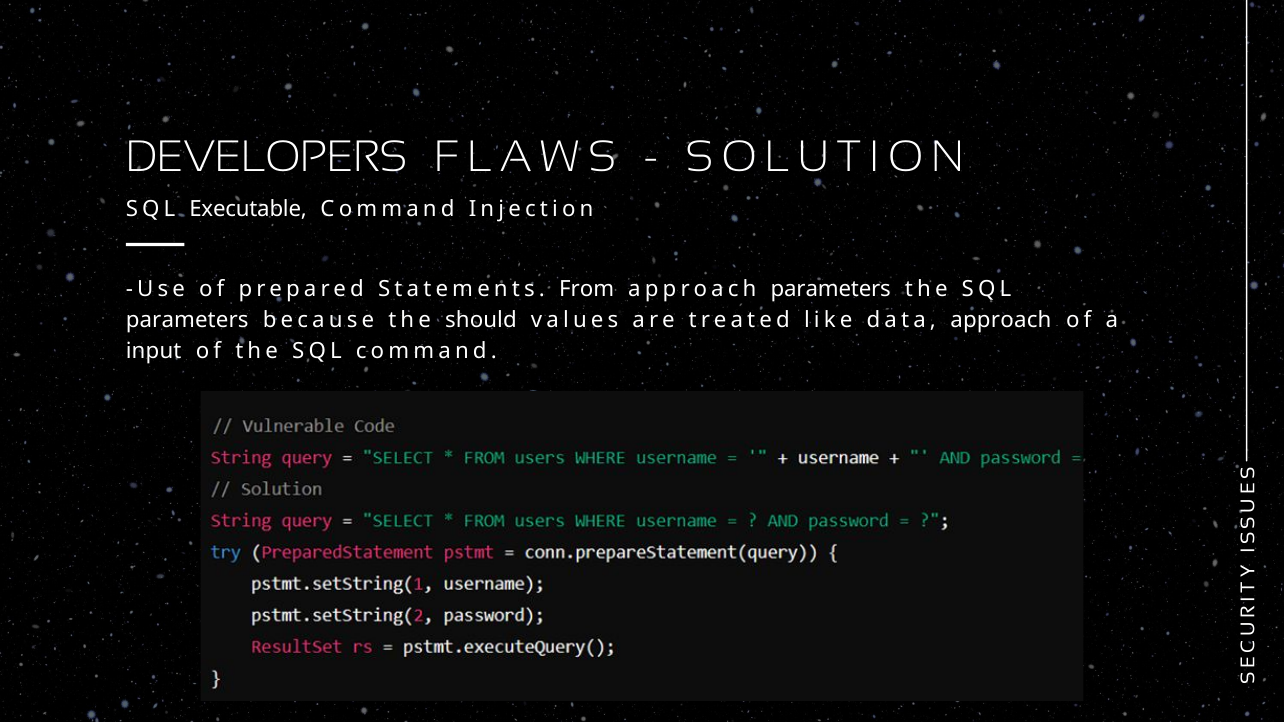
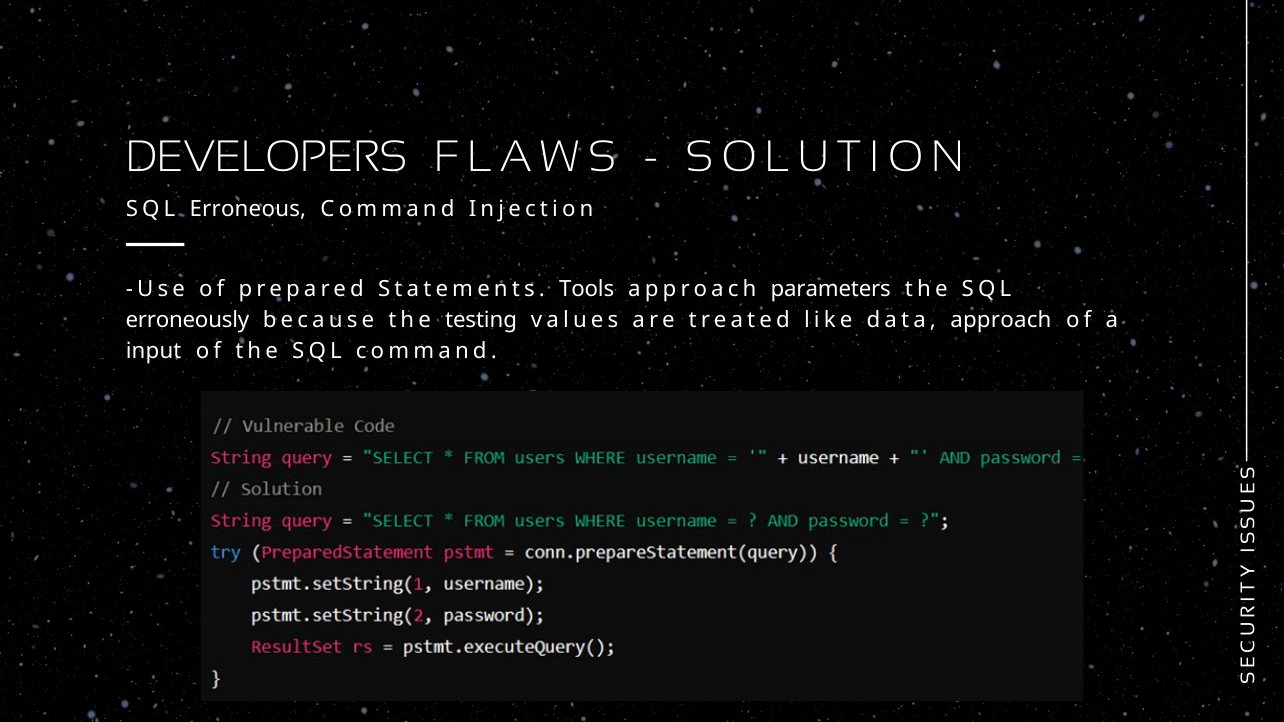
Executable: Executable -> Erroneous (248, 209)
From: From -> Tools (587, 289)
parameters: parameters -> erroneously (187, 320)
should: should -> testing (481, 320)
